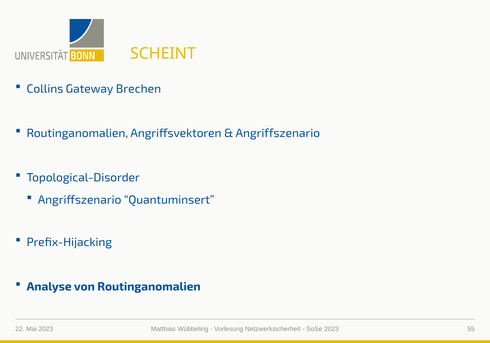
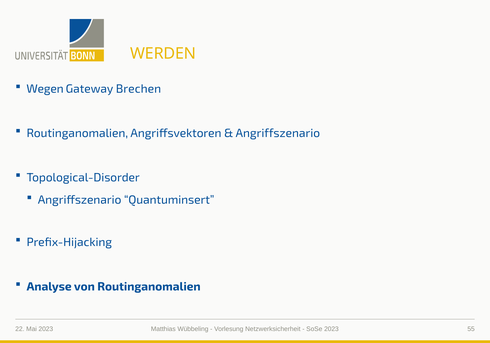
SCHEINT: SCHEINT -> WERDEN (163, 54)
Collins: Collins -> Wegen (45, 89)
